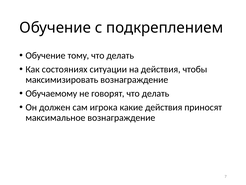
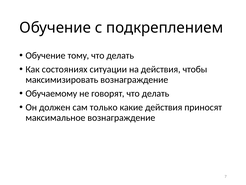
игрока: игрока -> только (104, 107)
